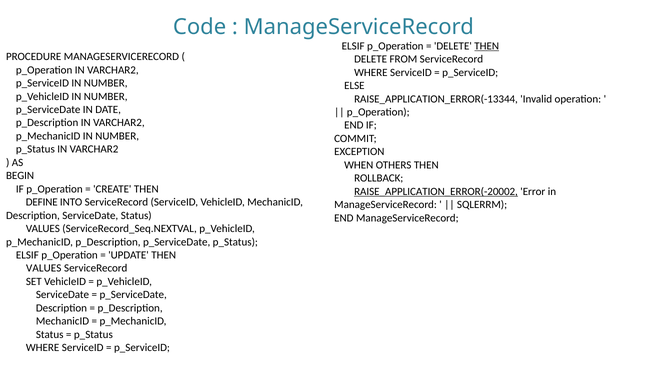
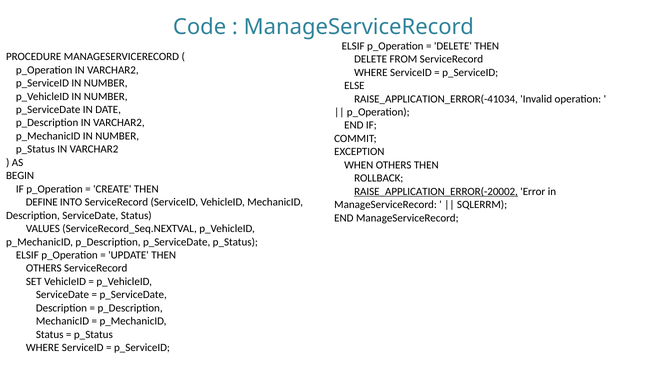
THEN underline: present -> none (487, 46)
RAISE_APPLICATION_ERROR(-13344: RAISE_APPLICATION_ERROR(-13344 -> RAISE_APPLICATION_ERROR(-41034 (436, 99)
VALUES: VALUES -> OTHERS (44, 269)
